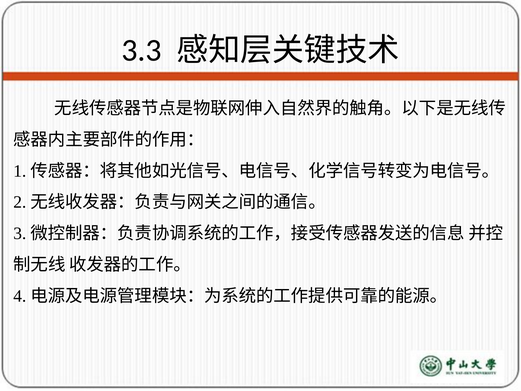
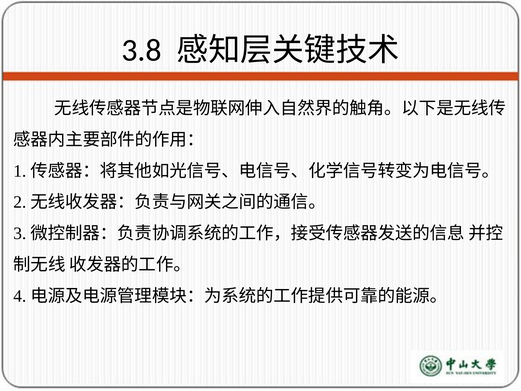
3.3: 3.3 -> 3.8 (141, 50)
